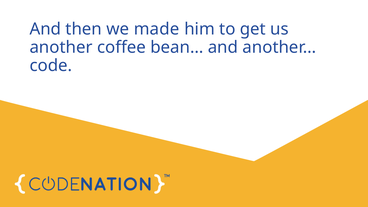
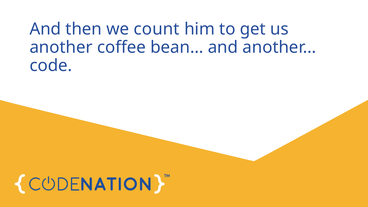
made: made -> count (157, 29)
